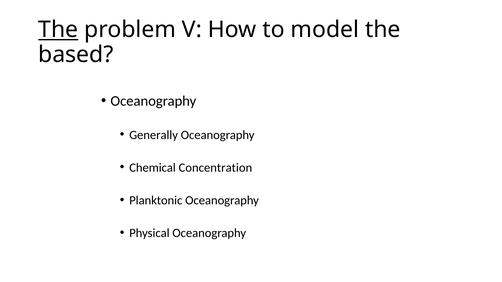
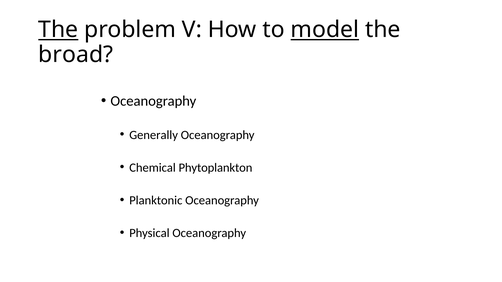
model underline: none -> present (325, 30)
based: based -> broad (76, 55)
Concentration: Concentration -> Phytoplankton (215, 168)
